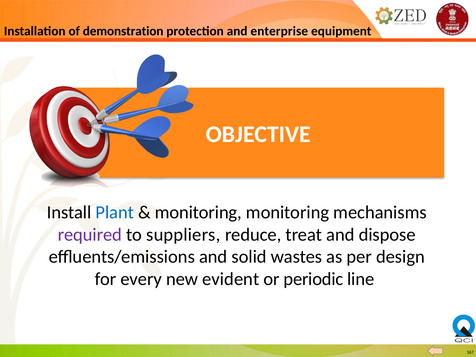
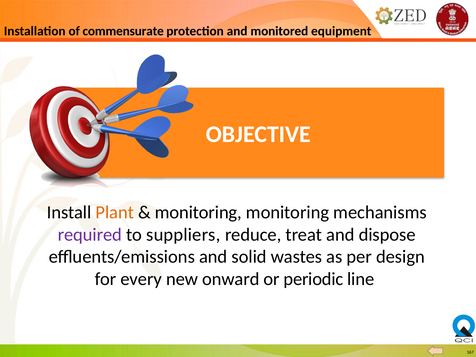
demonstration: demonstration -> commensurate (123, 31)
enterprise: enterprise -> monitored (279, 31)
Plant colour: blue -> orange (115, 212)
evident: evident -> onward (231, 279)
